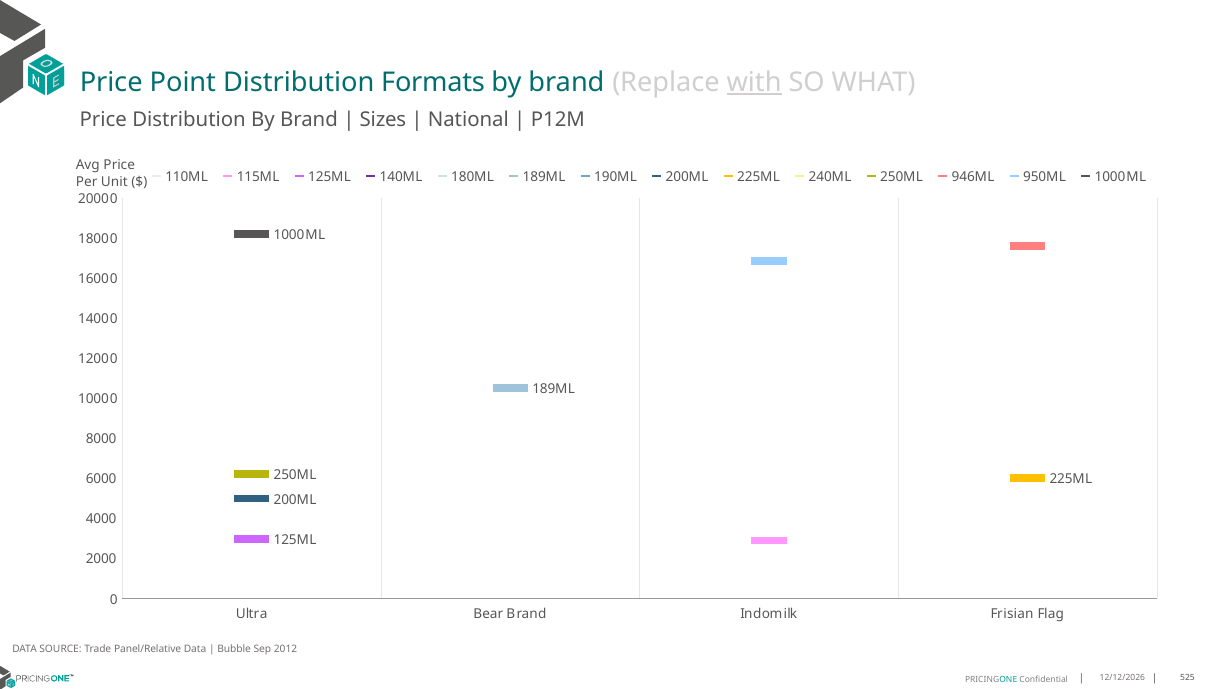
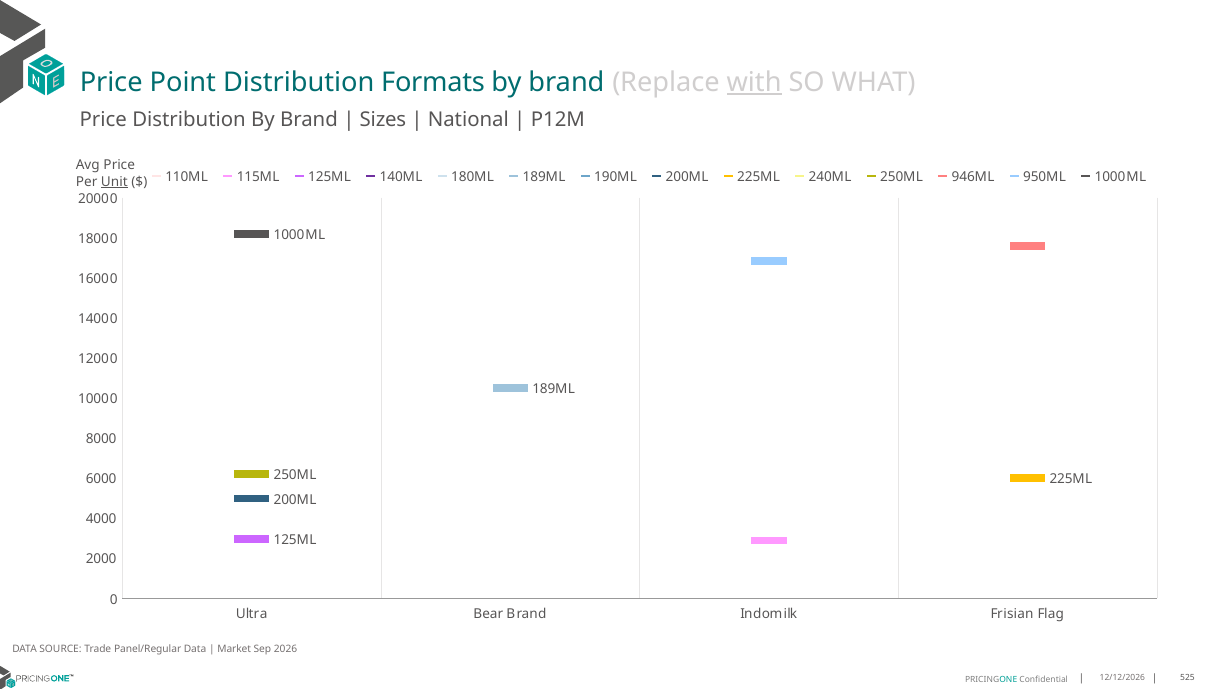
Unit underline: none -> present (114, 182)
Panel/Relative: Panel/Relative -> Panel/Regular (148, 649)
Bubble: Bubble -> Market (234, 649)
2012: 2012 -> 2026 (286, 649)
